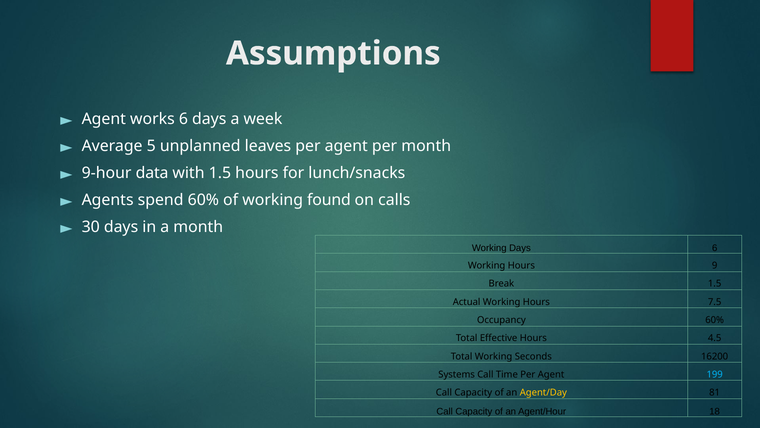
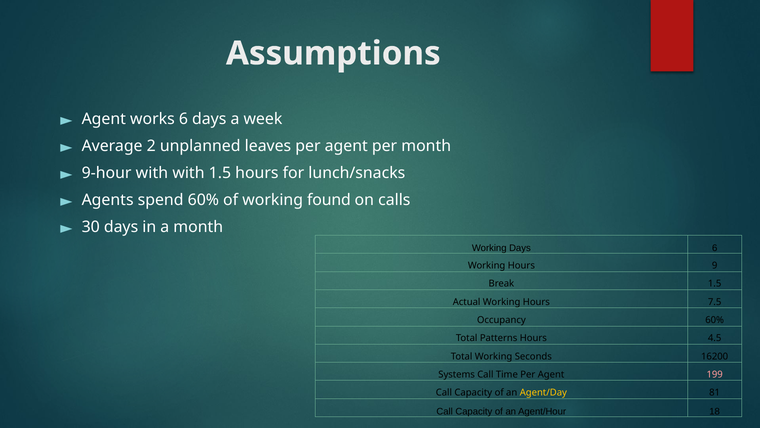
5: 5 -> 2 (151, 146)
9-hour data: data -> with (152, 173)
Effective: Effective -> Patterns (499, 338)
199 colour: light blue -> pink (715, 374)
